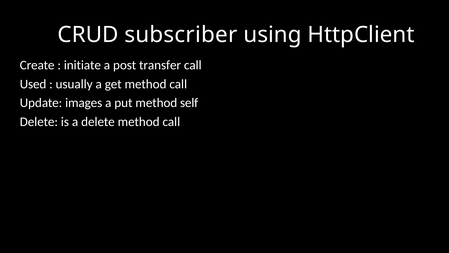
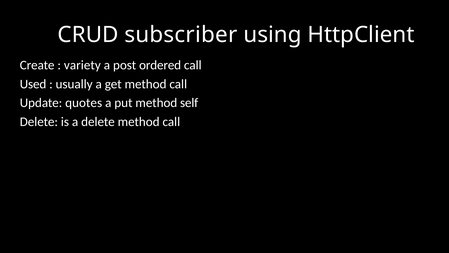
initiate: initiate -> variety (82, 65)
transfer: transfer -> ordered (160, 65)
images: images -> quotes (84, 103)
